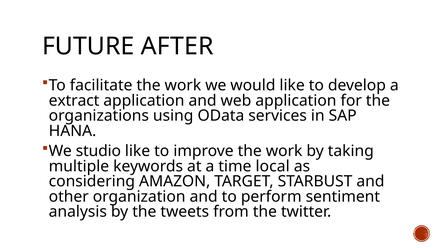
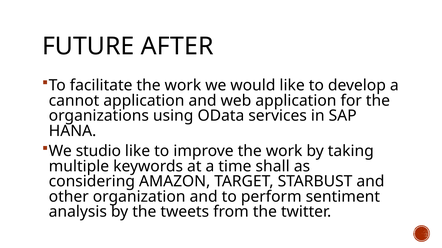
extract: extract -> cannot (74, 101)
local: local -> shall (273, 167)
